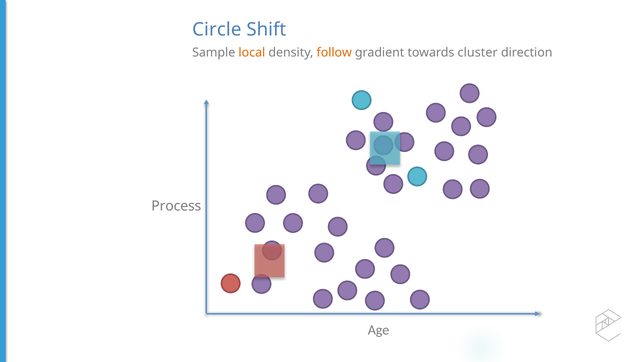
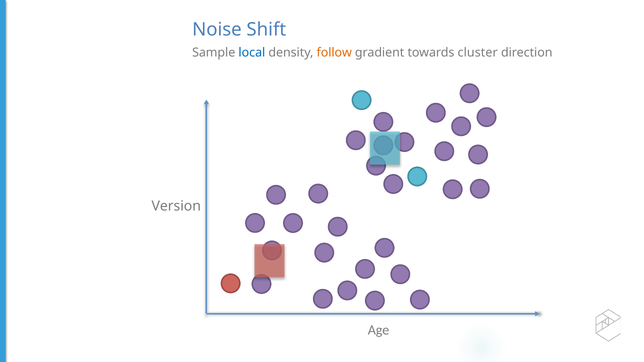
Circle: Circle -> Noise (217, 29)
local colour: orange -> blue (252, 53)
Process: Process -> Version (176, 206)
